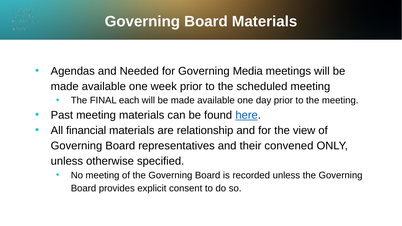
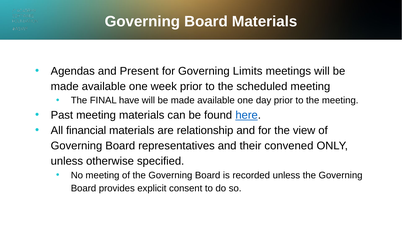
Needed: Needed -> Present (139, 71)
Media: Media -> Limits (248, 71)
each: each -> have (129, 101)
